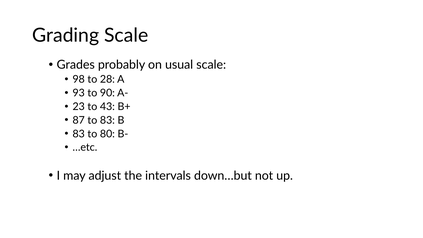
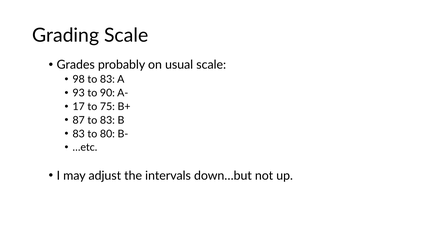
98 to 28: 28 -> 83 (107, 79)
23: 23 -> 17 (79, 107)
43: 43 -> 75 (107, 107)
